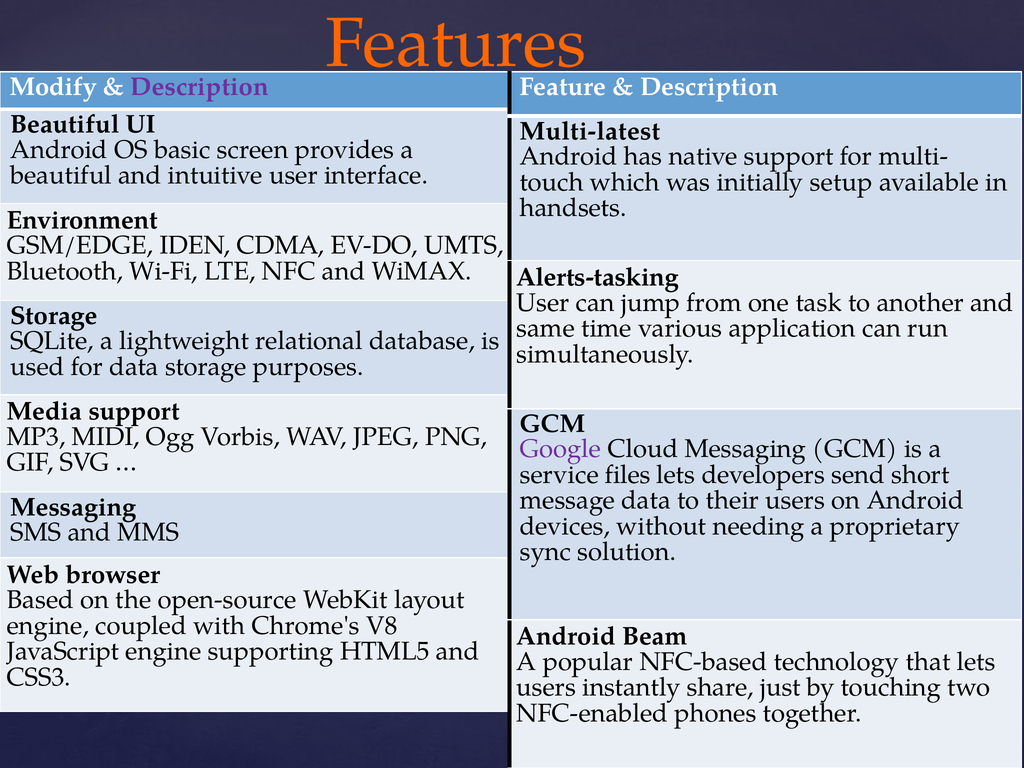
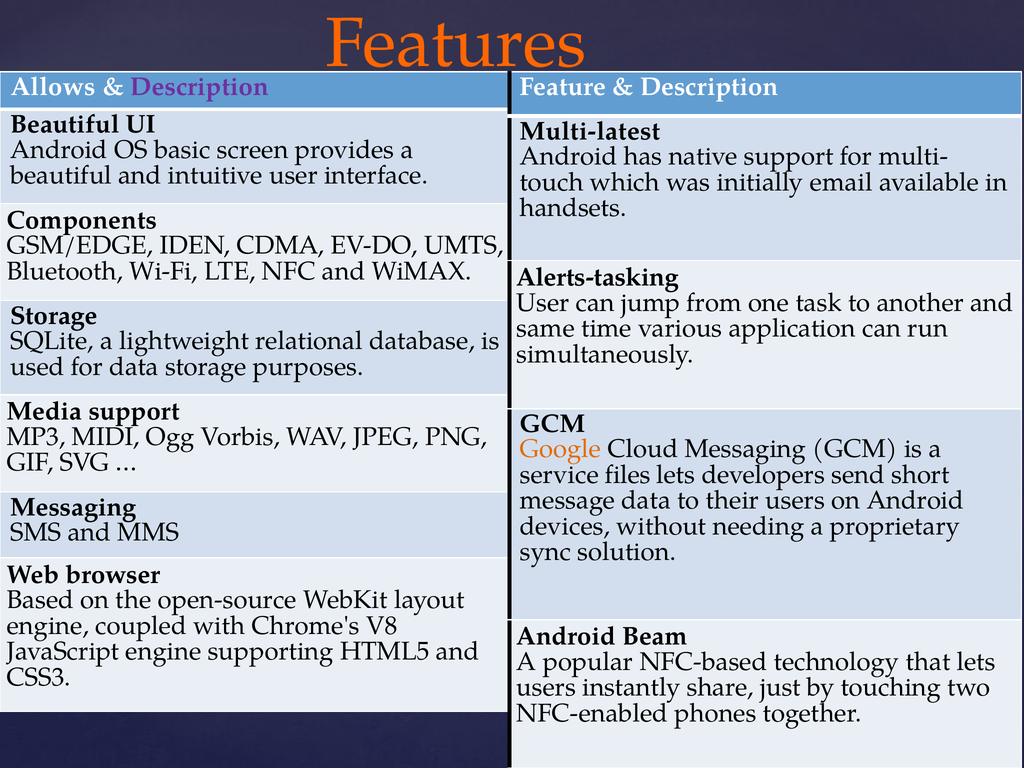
Modify: Modify -> Allows (53, 87)
setup: setup -> email (841, 182)
Environment: Environment -> Components (82, 220)
Google colour: purple -> orange (561, 449)
